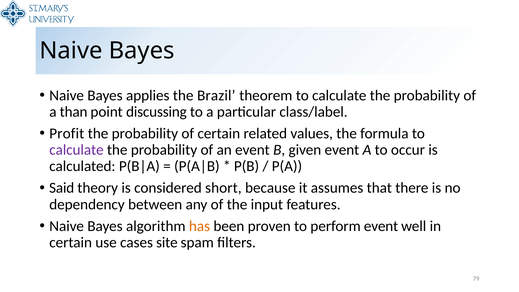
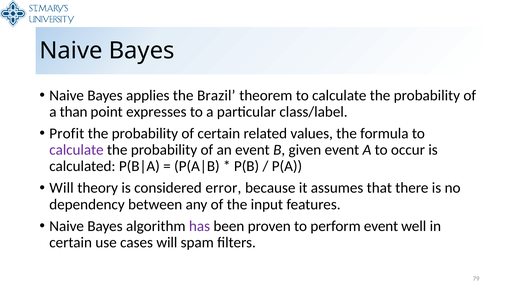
discussing: discussing -> expresses (156, 112)
Said: Said -> Will (62, 188)
short: short -> error (223, 188)
has colour: orange -> purple (199, 226)
cases site: site -> will (167, 242)
